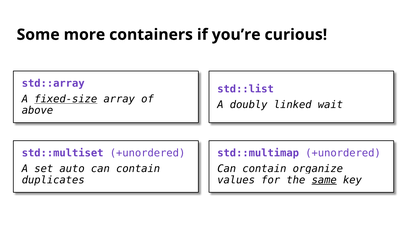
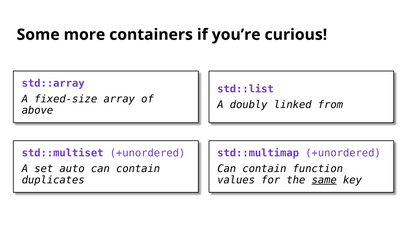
fixed-size underline: present -> none (66, 99)
wait: wait -> from (330, 105)
organize: organize -> function (318, 169)
